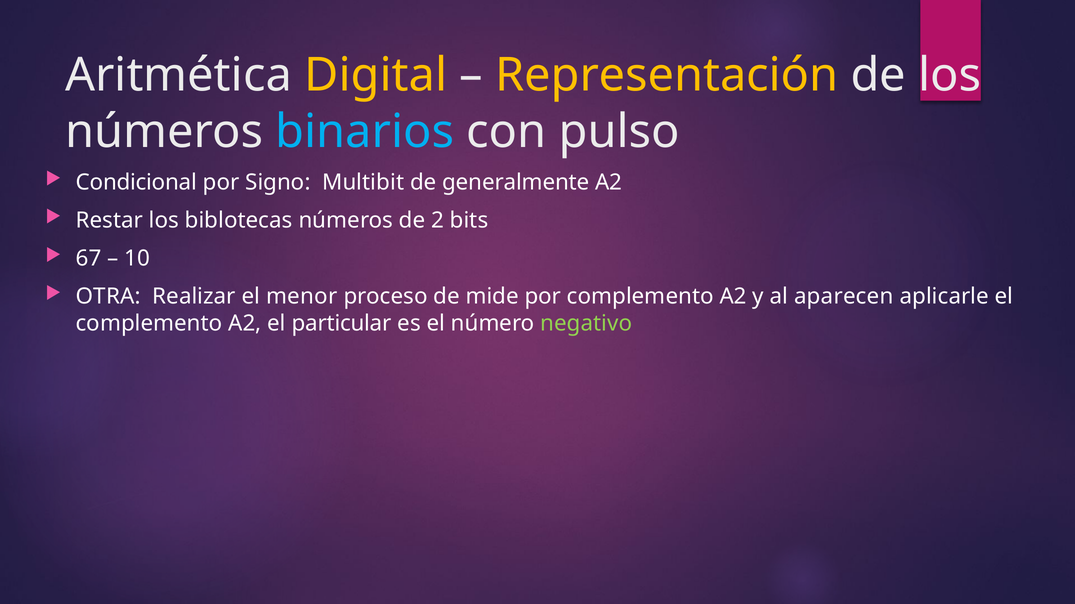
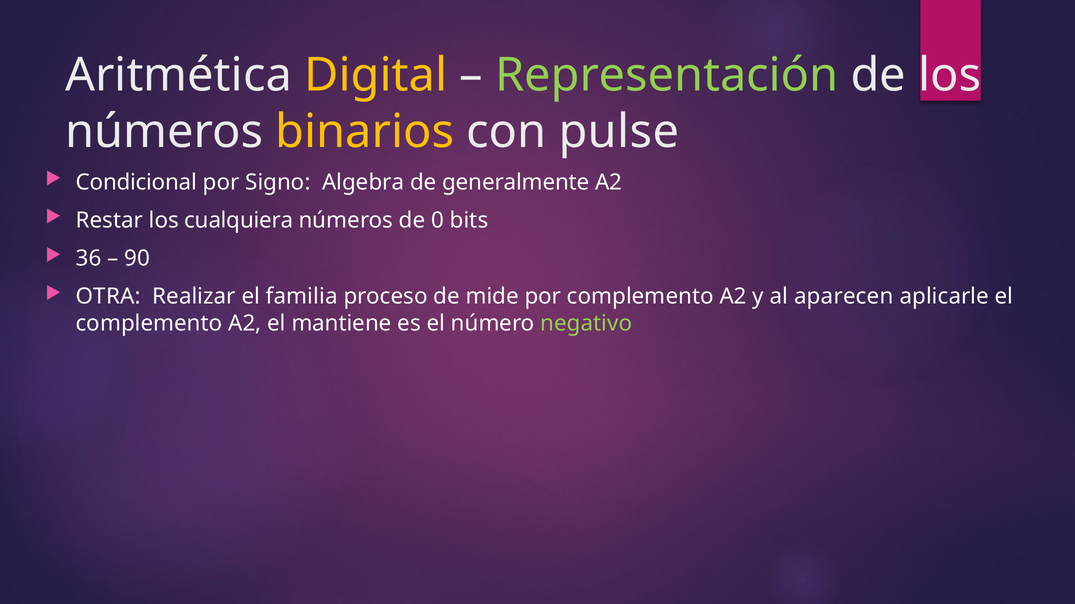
Representación colour: yellow -> light green (667, 75)
binarios colour: light blue -> yellow (365, 132)
pulso: pulso -> pulse (619, 132)
Multibit: Multibit -> Algebra (363, 182)
biblotecas: biblotecas -> cualquiera (239, 221)
2: 2 -> 0 (438, 221)
67: 67 -> 36 (89, 259)
10: 10 -> 90 (137, 259)
menor: menor -> familia (302, 297)
particular: particular -> mantiene (342, 324)
